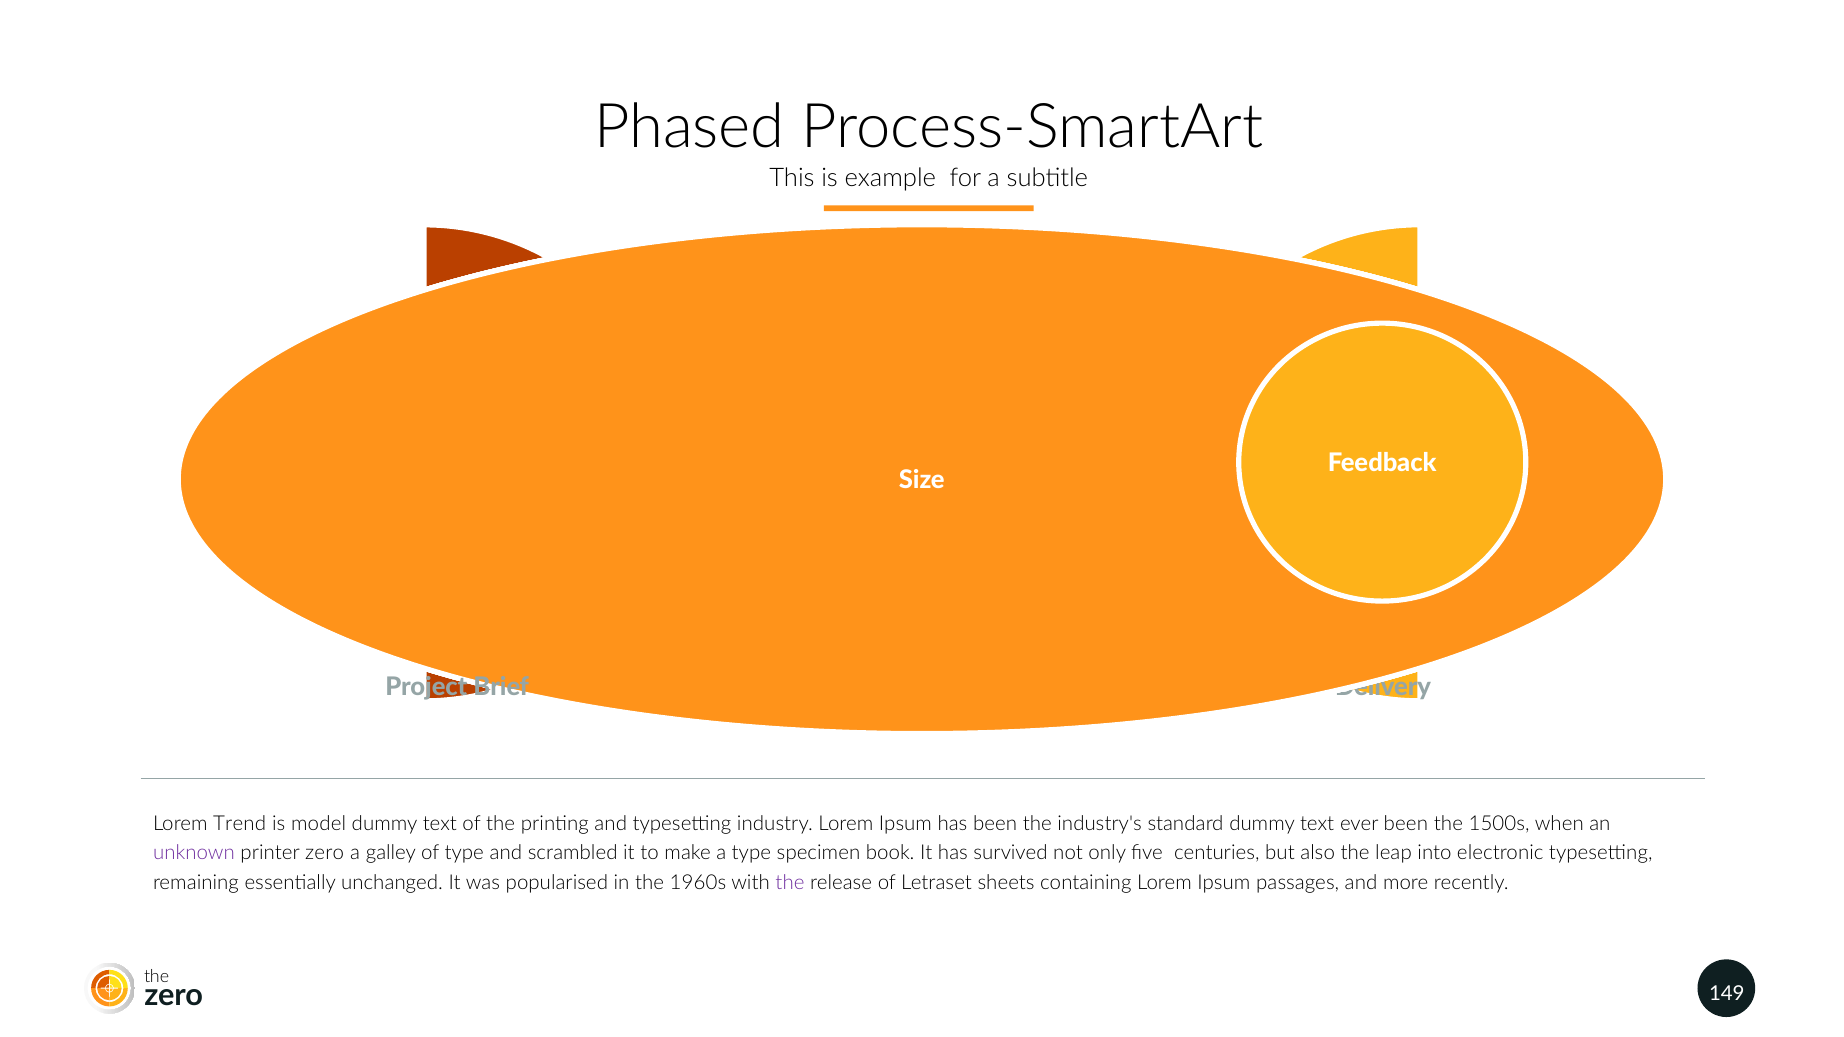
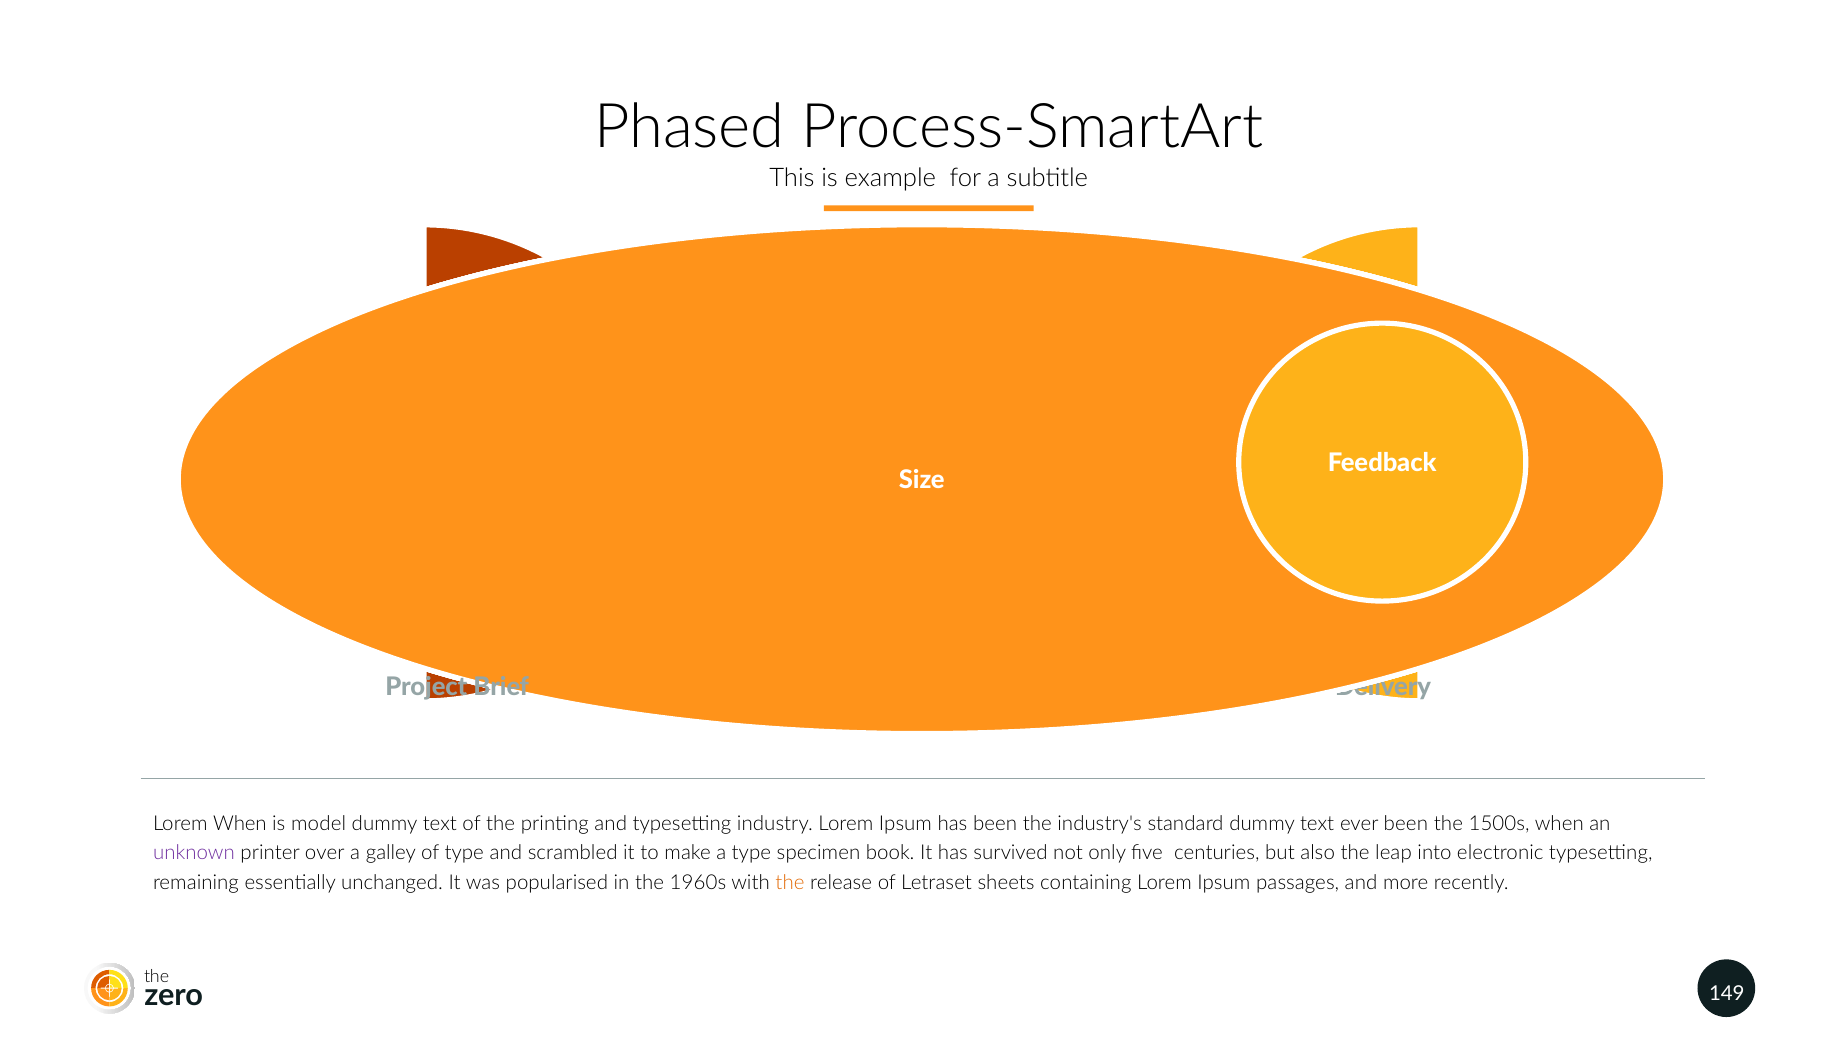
Lorem Trend: Trend -> When (240, 824)
printer zero: zero -> over (325, 853)
the colour: purple -> orange (790, 883)
